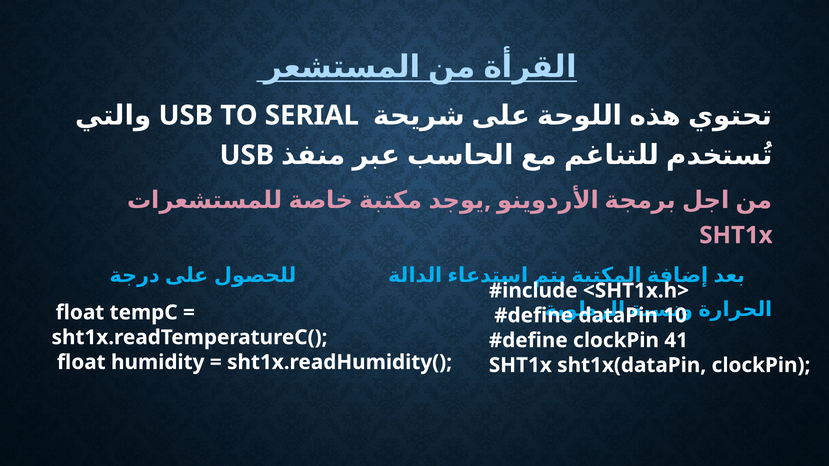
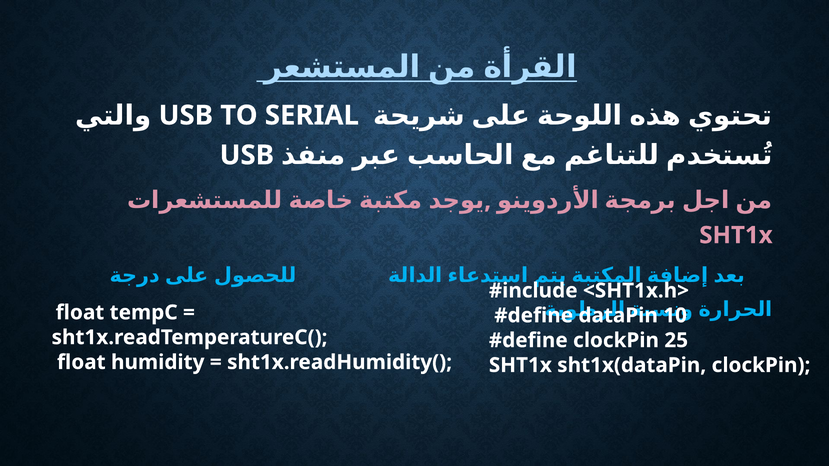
41: 41 -> 25 (676, 341)
